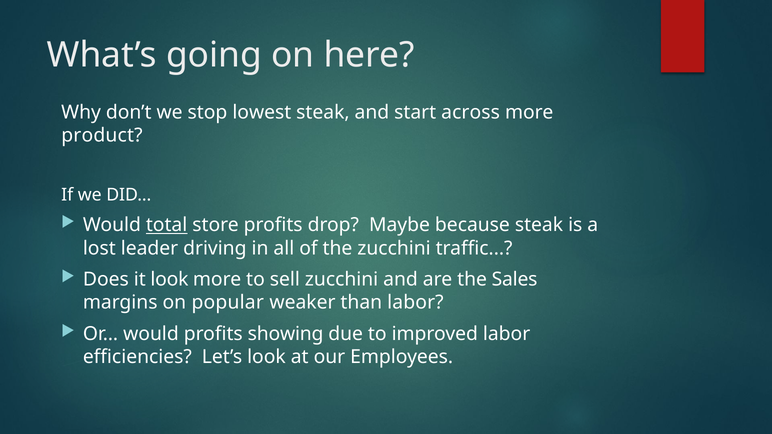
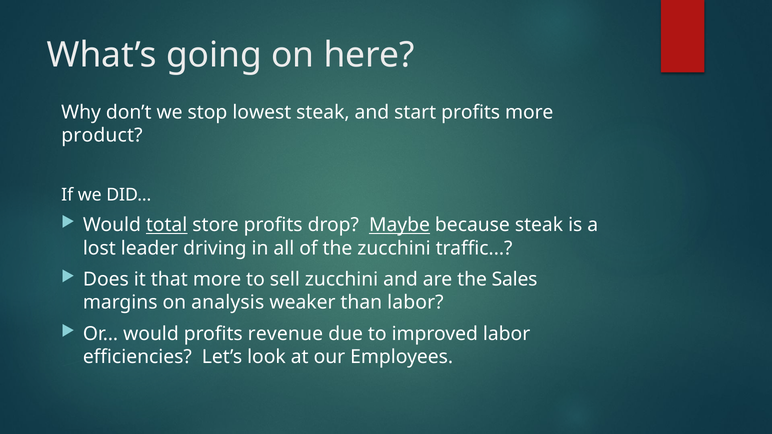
start across: across -> profits (471, 112)
Maybe underline: none -> present (399, 225)
it look: look -> that (169, 280)
popular: popular -> analysis (228, 303)
showing: showing -> revenue (285, 334)
